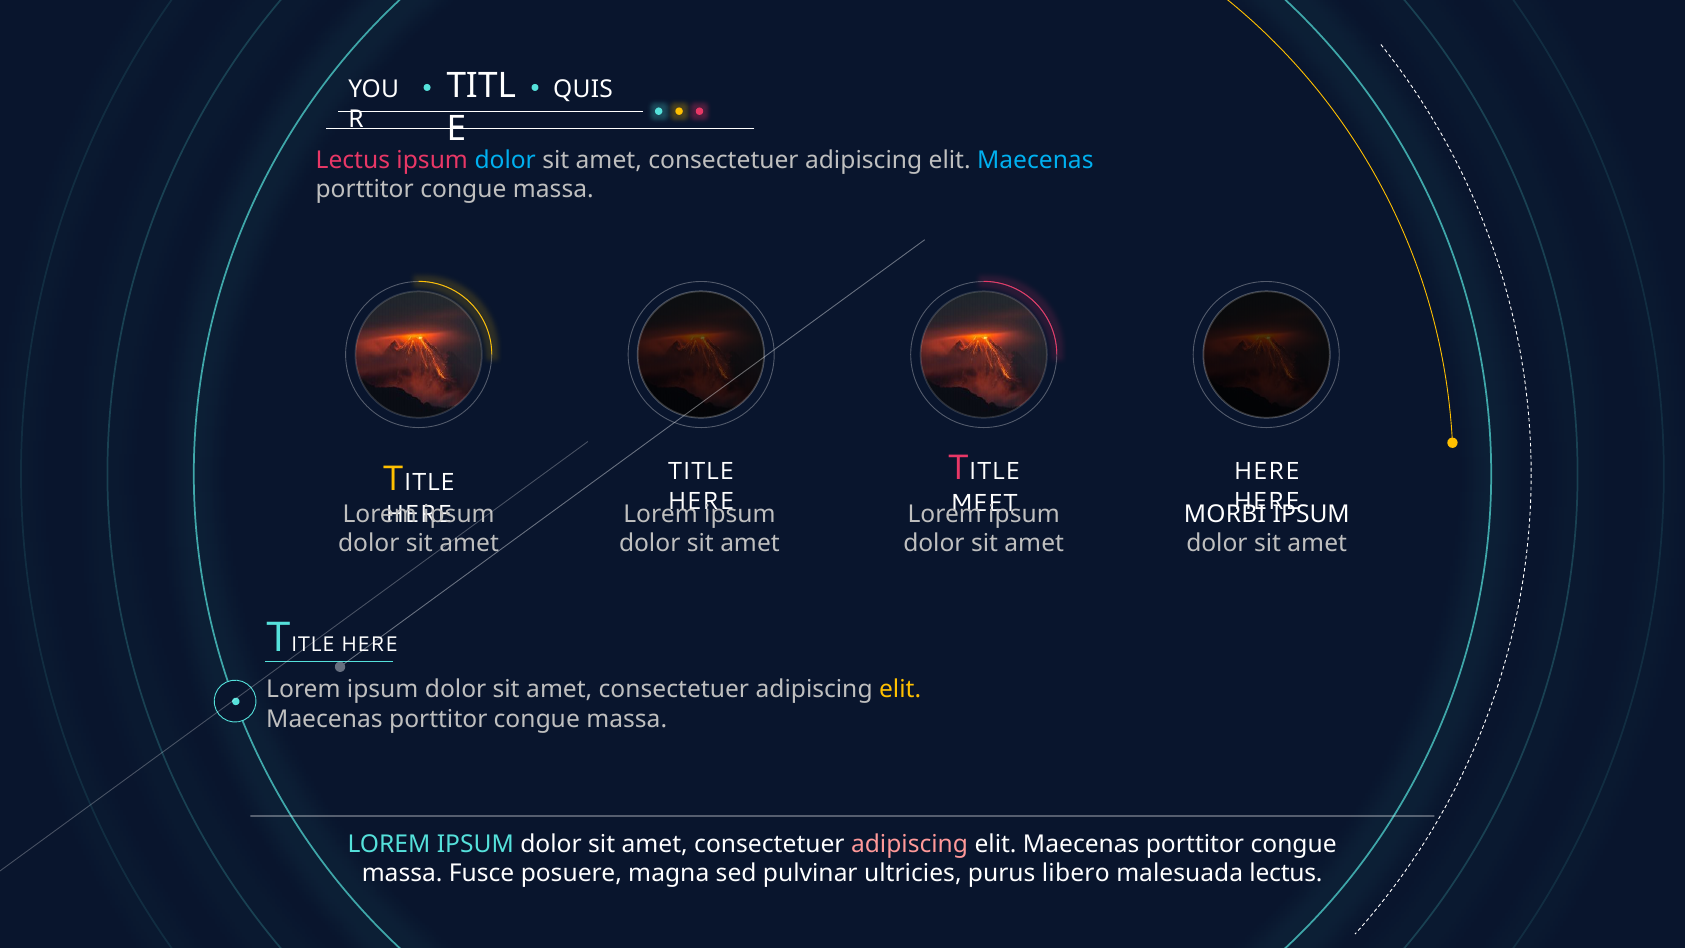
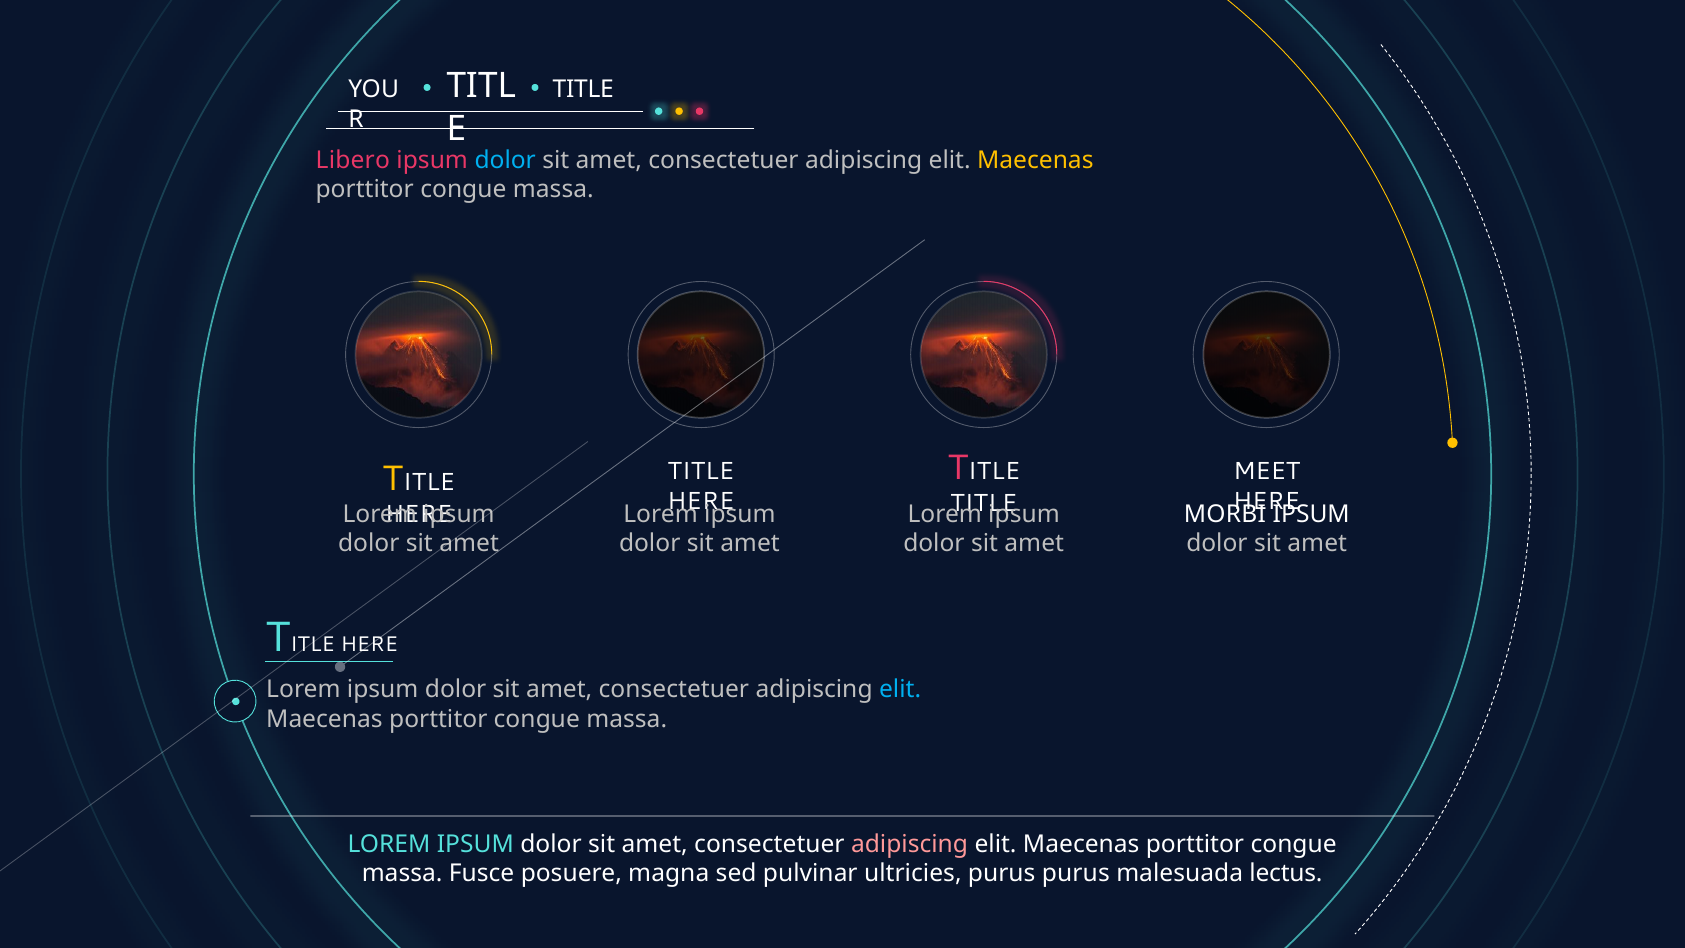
QUIS: QUIS -> TITLE (583, 90)
Lectus: Lectus -> Libero (353, 160)
Maecenas colour: light blue -> yellow (1035, 160)
HERE: HERE -> MEET (1267, 472)
MEET: MEET -> TITLE (984, 503)
elit colour: yellow -> light blue (900, 690)
purus libero: libero -> purus (1076, 874)
